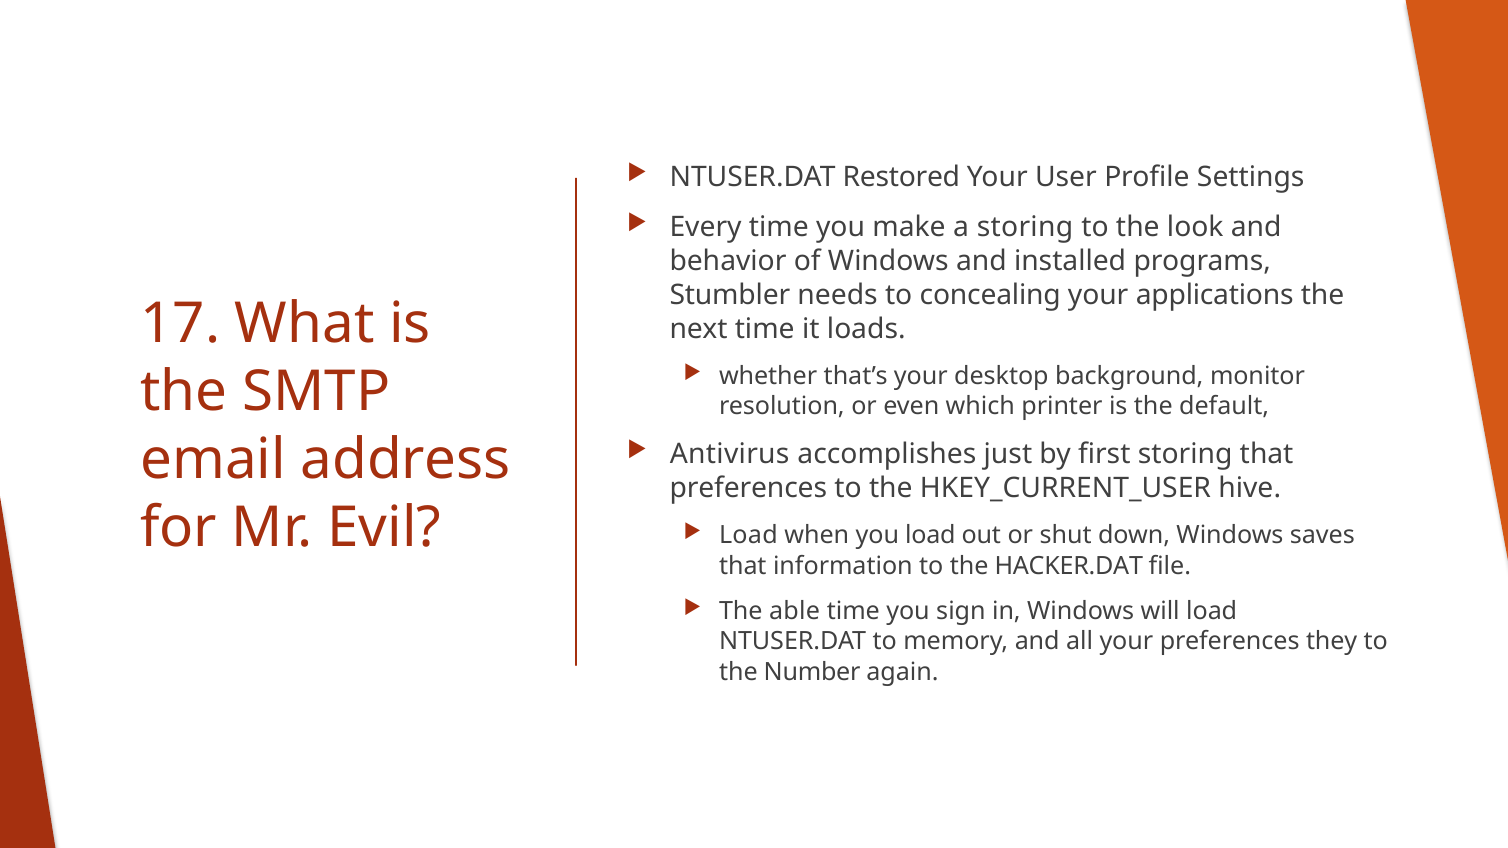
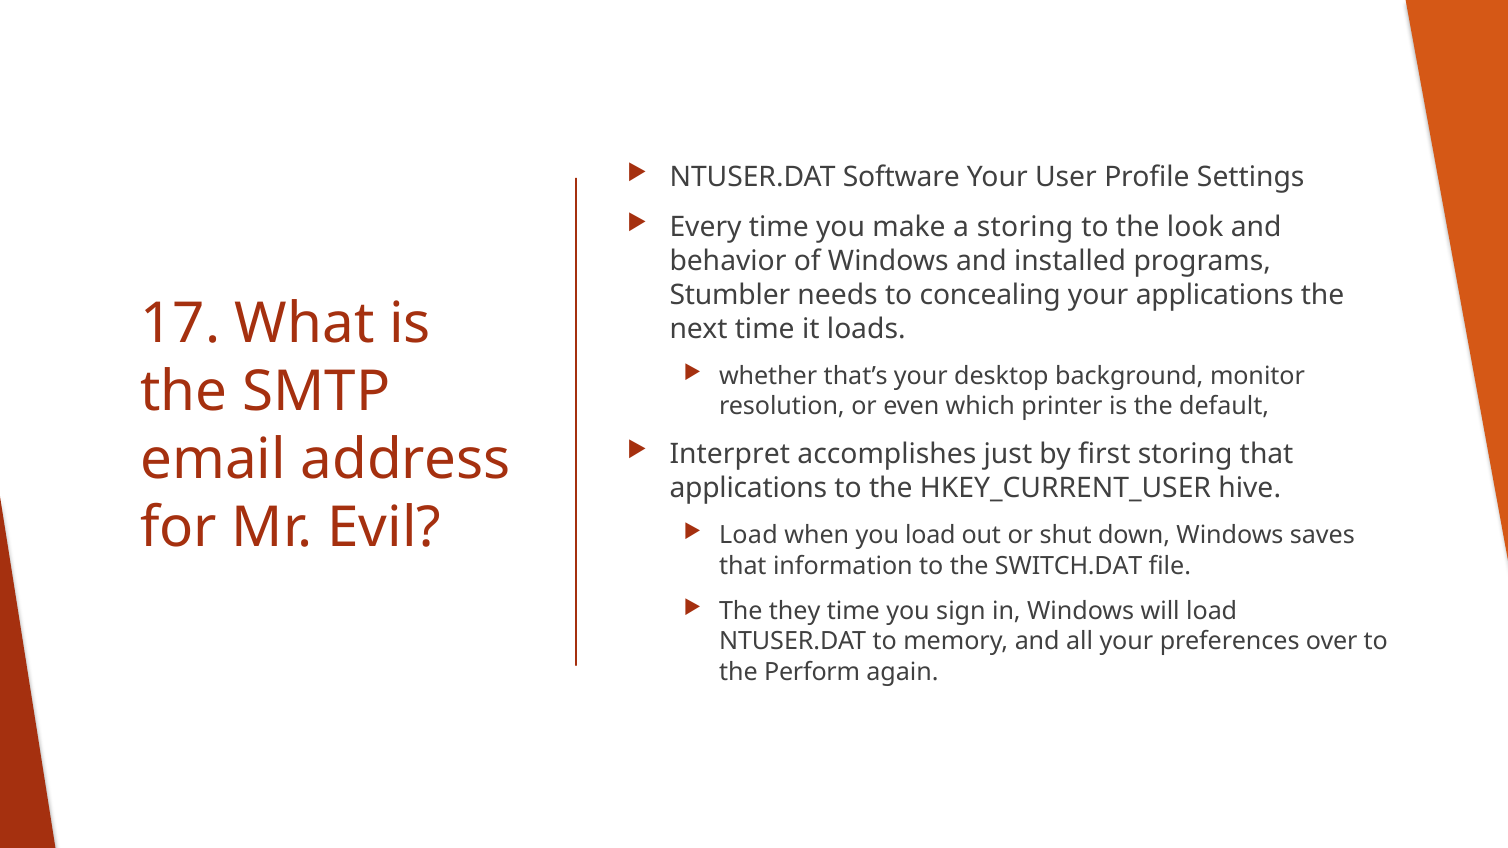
Restored: Restored -> Software (901, 177)
Antivirus: Antivirus -> Interpret (730, 454)
preferences: preferences -> applications (748, 488)
HACKER.DAT: HACKER.DAT -> SWITCH.DAT (1069, 566)
able: able -> they (795, 612)
they: they -> over (1332, 642)
Number: Number -> Perform (812, 672)
